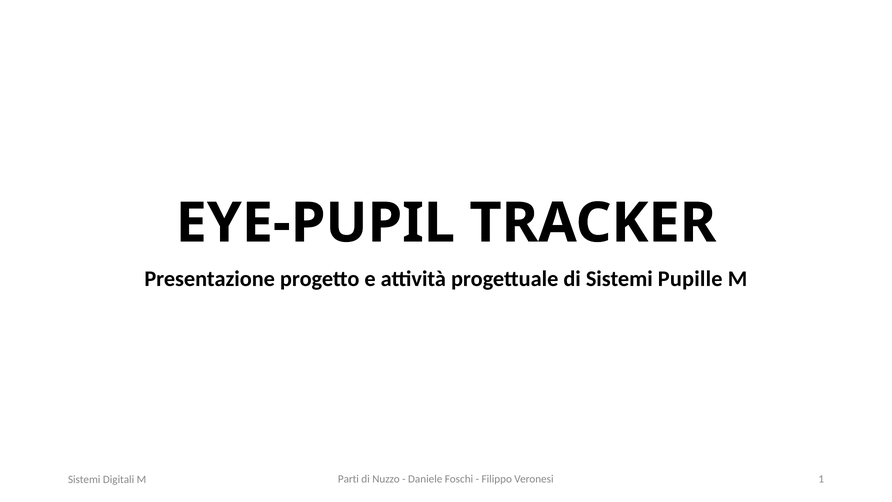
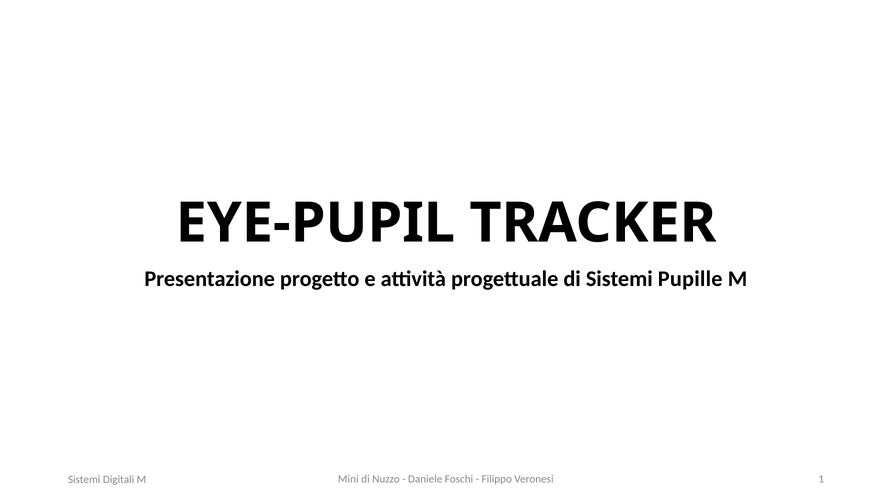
Parti: Parti -> Mini (348, 479)
